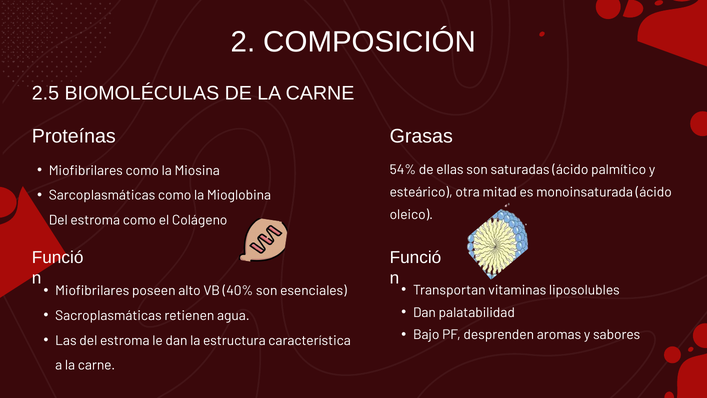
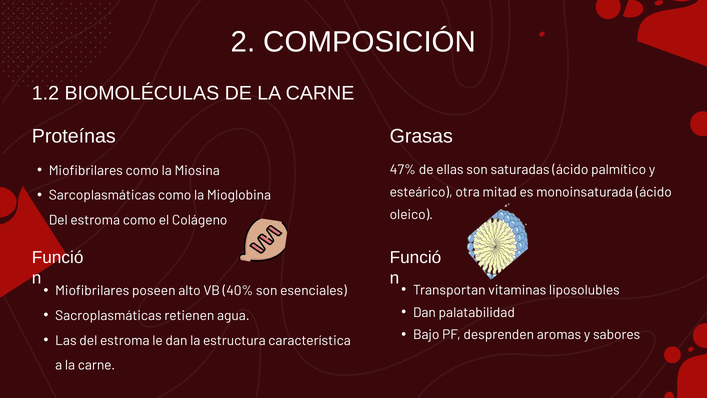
2.5: 2.5 -> 1.2 (45, 93)
54%: 54% -> 47% (403, 170)
